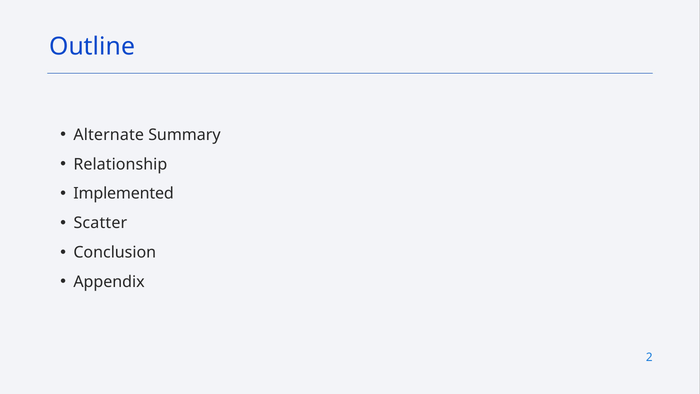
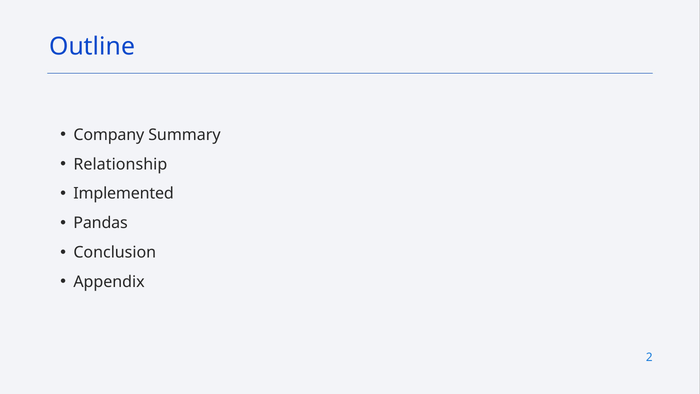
Alternate: Alternate -> Company (109, 135)
Scatter: Scatter -> Pandas (101, 223)
